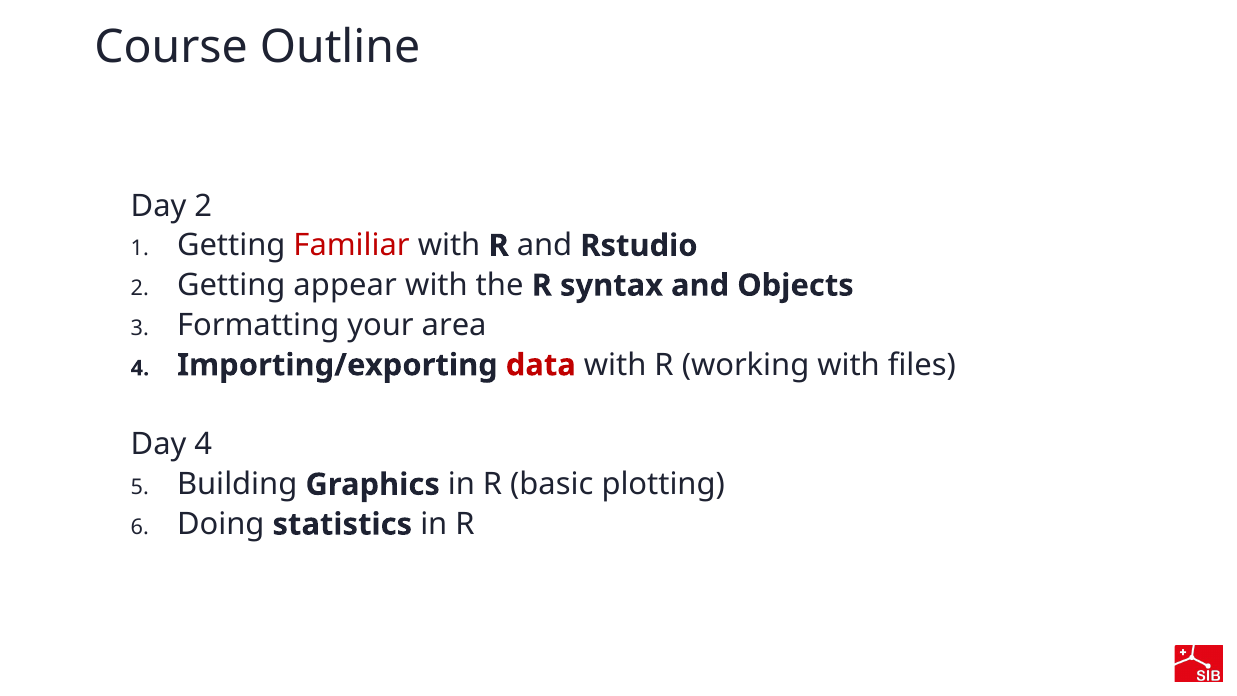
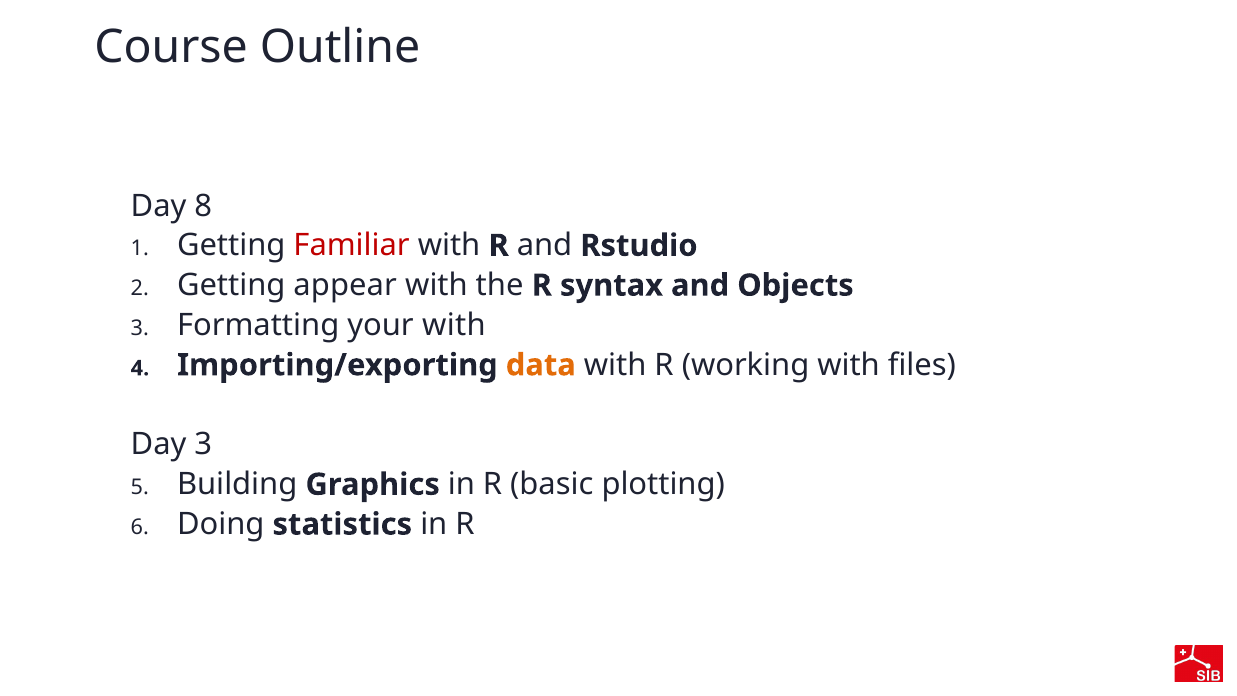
Day 2: 2 -> 8 (203, 206)
your area: area -> with (454, 325)
data colour: red -> orange (541, 365)
Day 4: 4 -> 3 (203, 445)
